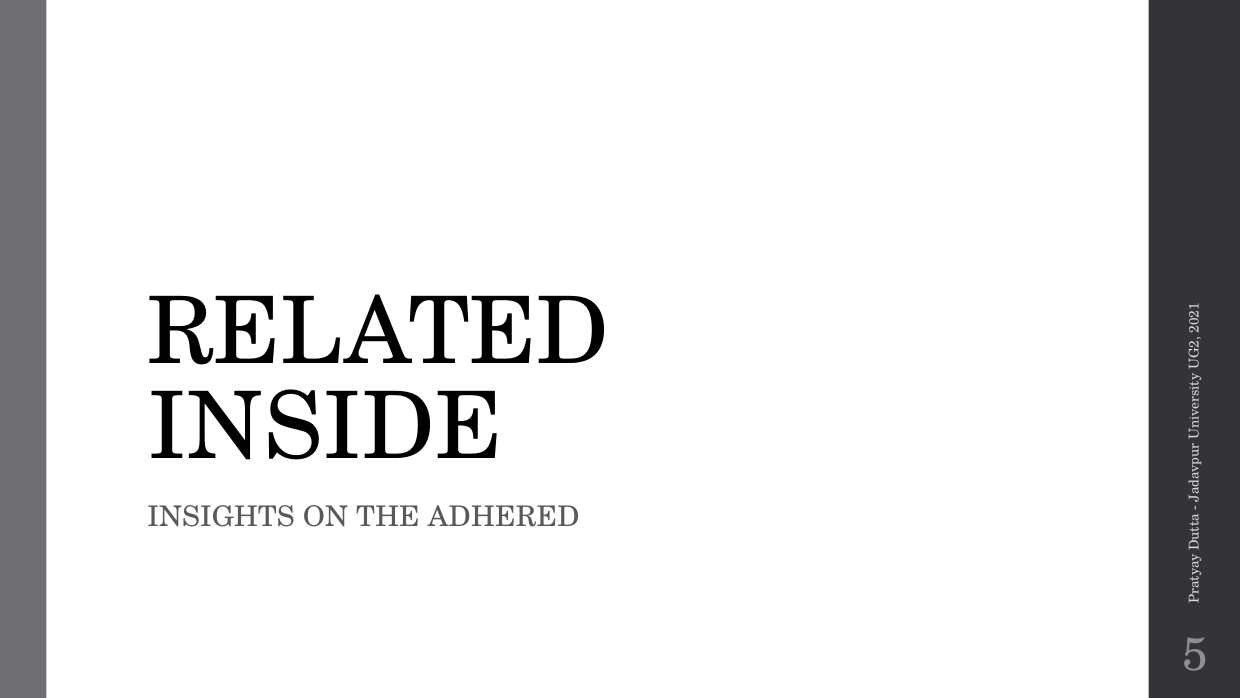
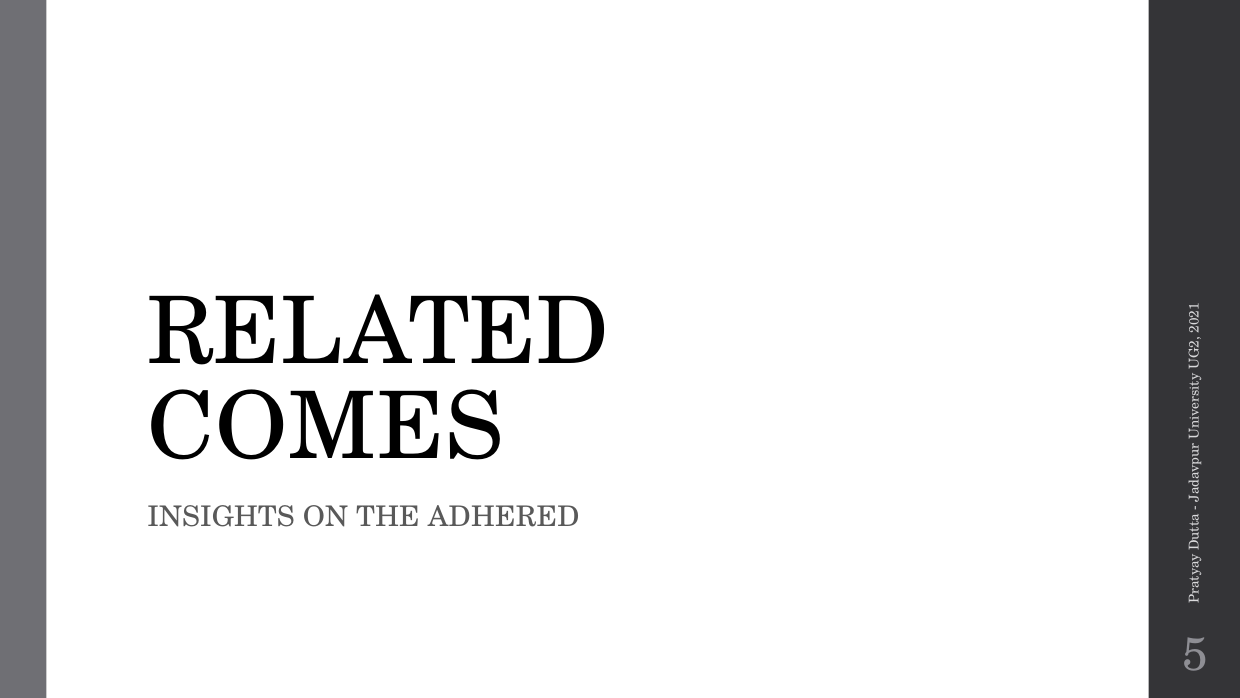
INSIDE: INSIDE -> COMES (326, 428)
